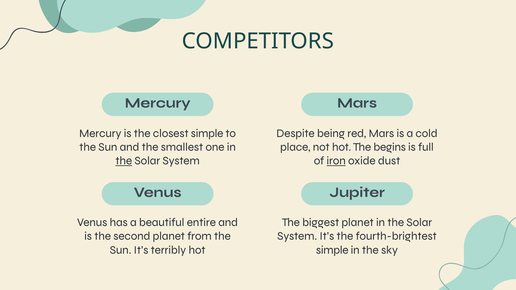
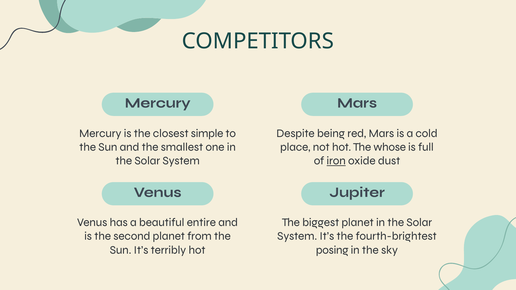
begins: begins -> whose (390, 147)
the underline: present -> none (124, 161)
simple: simple -> posing (332, 250)
